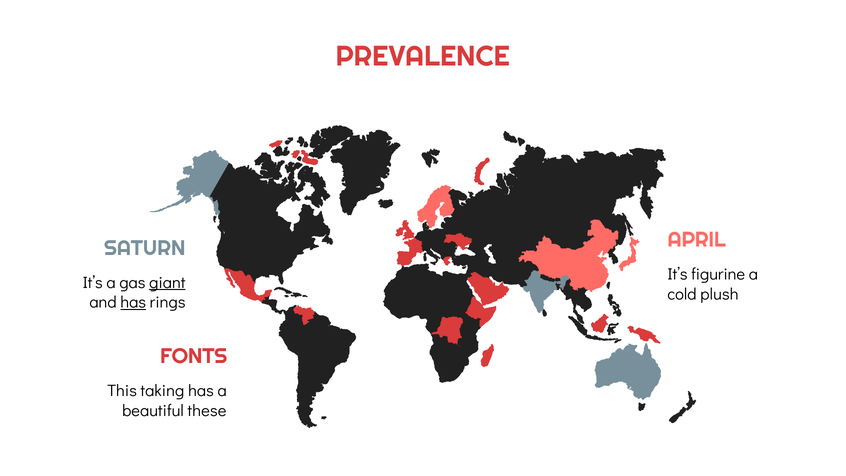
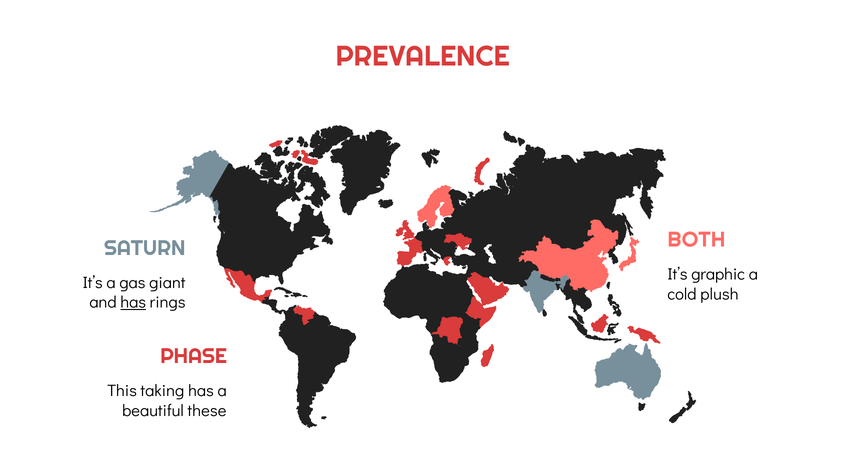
APRIL: APRIL -> BOTH (696, 240)
figurine: figurine -> graphic (718, 274)
giant underline: present -> none (167, 283)
FONTS: FONTS -> PHASE (194, 356)
